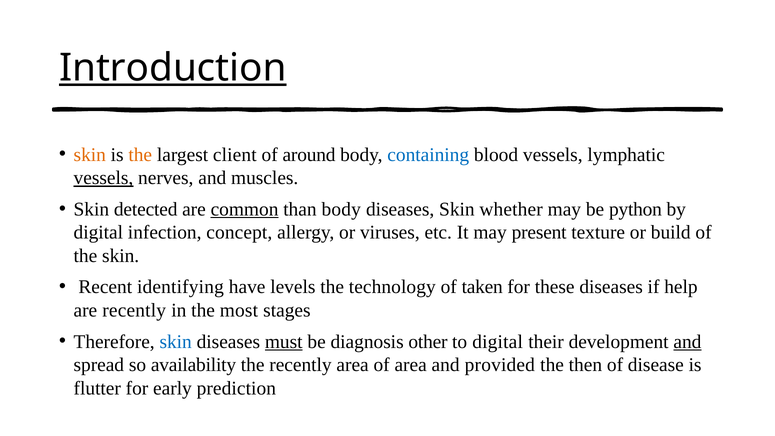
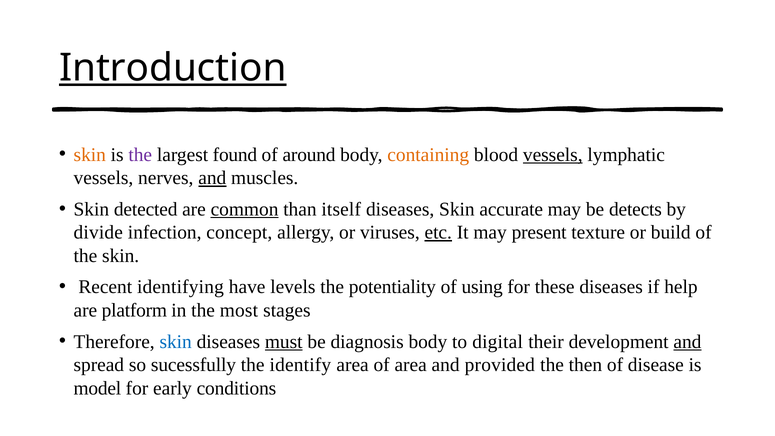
the colour: orange -> purple (140, 155)
client: client -> found (235, 155)
containing colour: blue -> orange (428, 155)
vessels underline: none -> present (553, 155)
vessels underline: present -> none (103, 178)
and underline: none -> present (212, 178)
than body: body -> itself (341, 209)
whether: whether -> accurate (511, 209)
python: python -> detects (635, 209)
digital: digital -> divide (98, 232)
etc underline: none -> present (438, 232)
technology: technology -> potentiality (392, 287)
taken: taken -> using (482, 287)
are recently: recently -> platform (134, 310)
diagnosis other: other -> body (428, 342)
availability: availability -> sucessfully (193, 365)
the recently: recently -> identify (300, 365)
flutter: flutter -> model (97, 388)
prediction: prediction -> conditions (236, 388)
